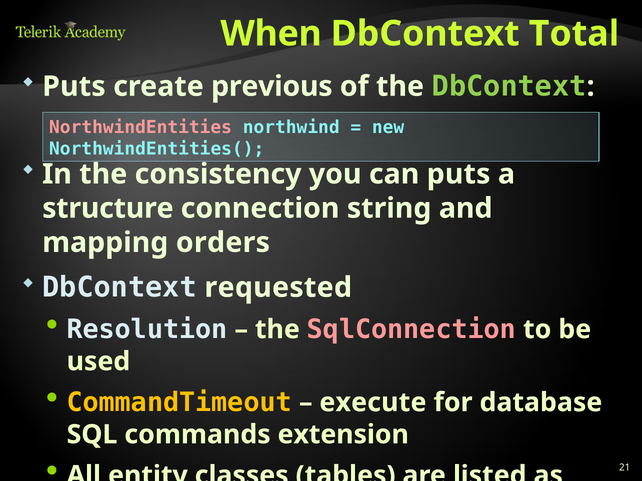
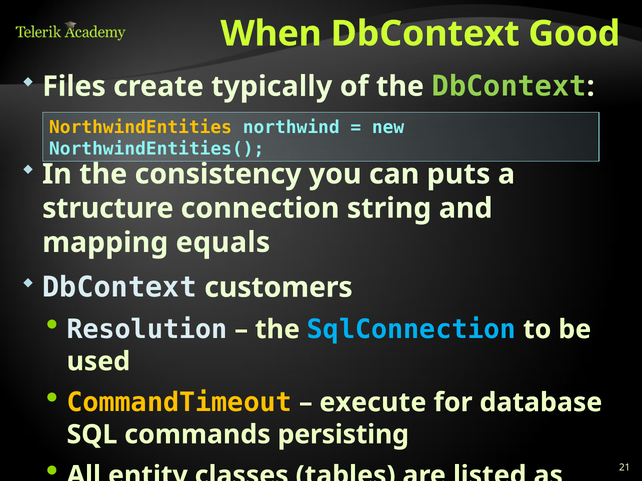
Total: Total -> Good (574, 34)
Puts: Puts -> Files (74, 86)
previous: previous -> typically (272, 86)
NorthwindEntities colour: pink -> yellow (141, 127)
mapping orders: orders -> equals (223, 243)
requested: requested -> customers (278, 288)
SqlConnection colour: pink -> light blue (411, 330)
extension: extension -> persisting (343, 435)
